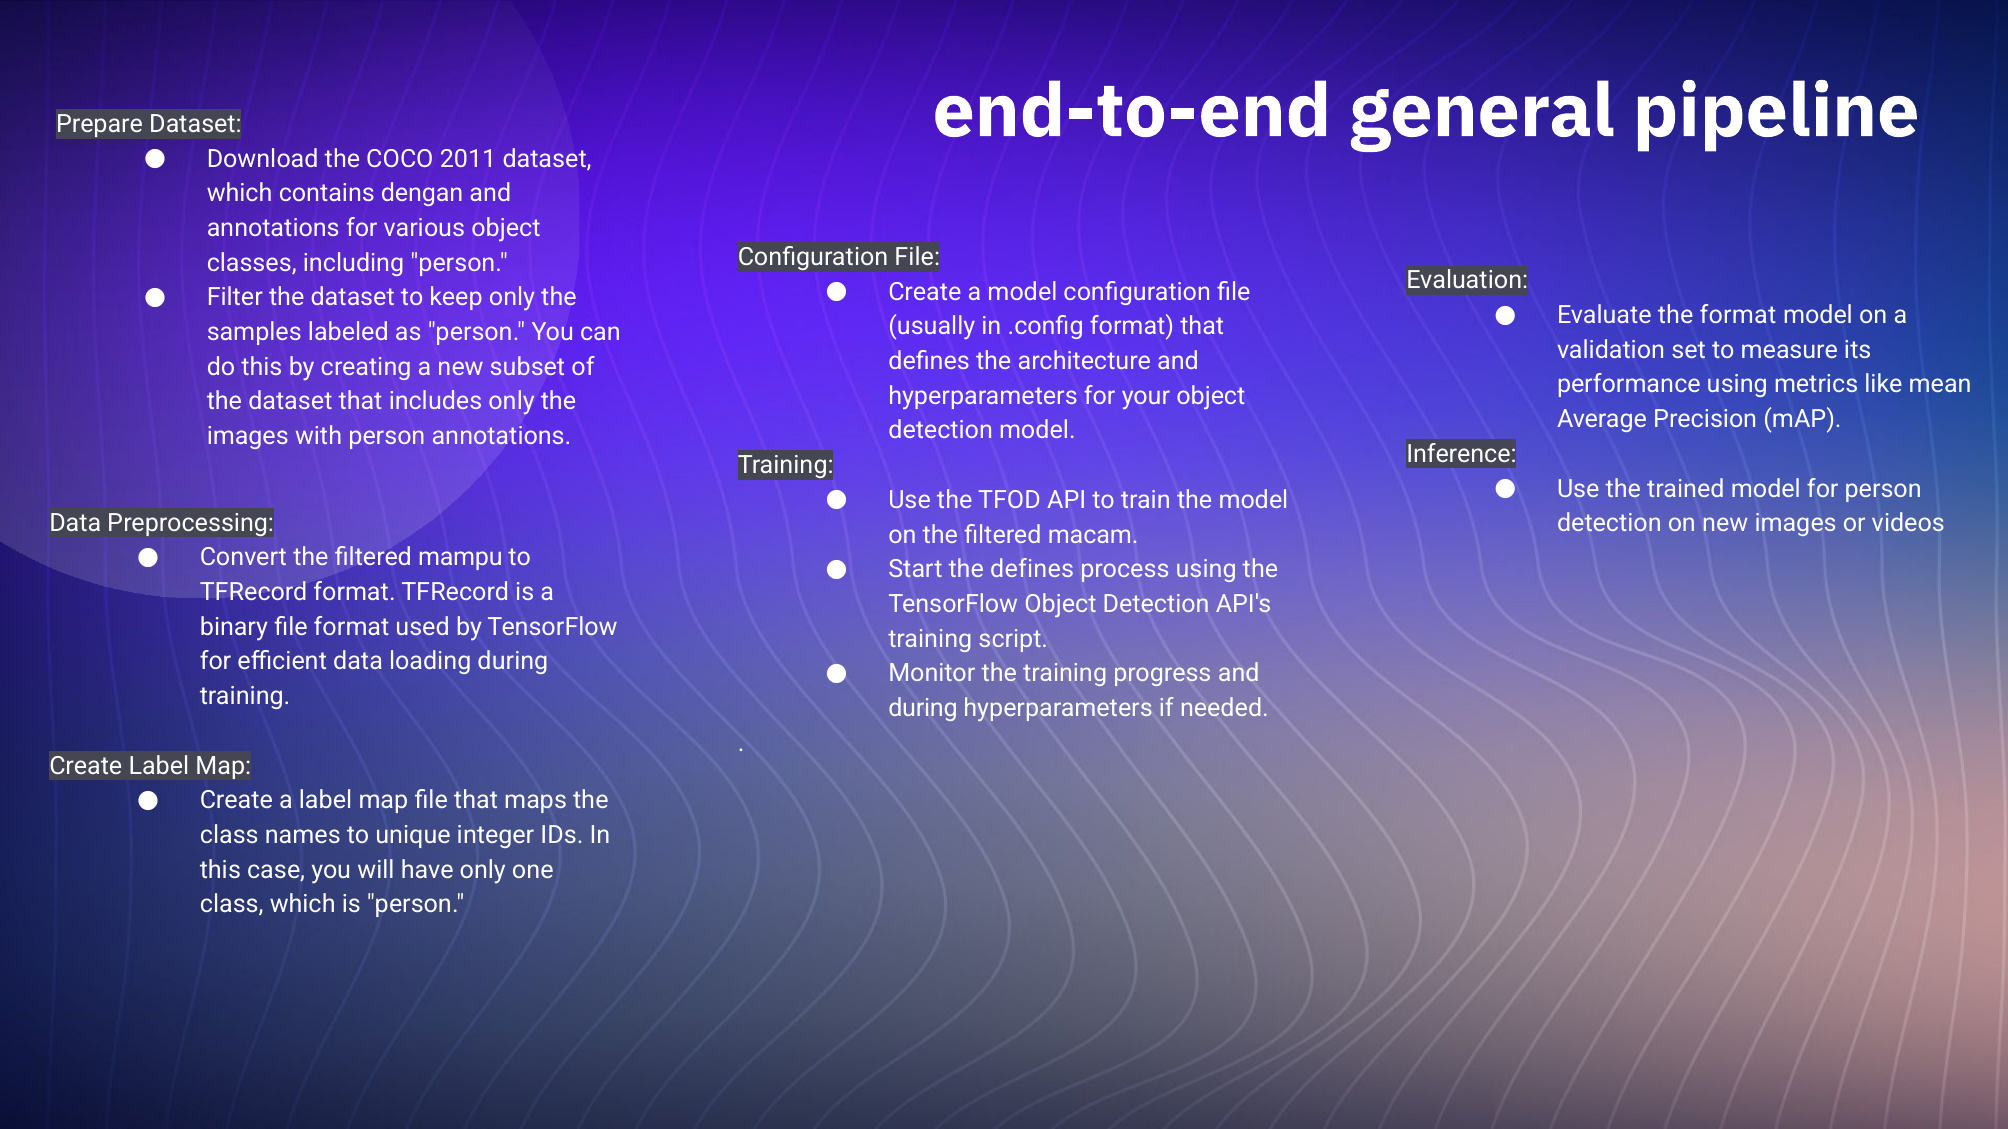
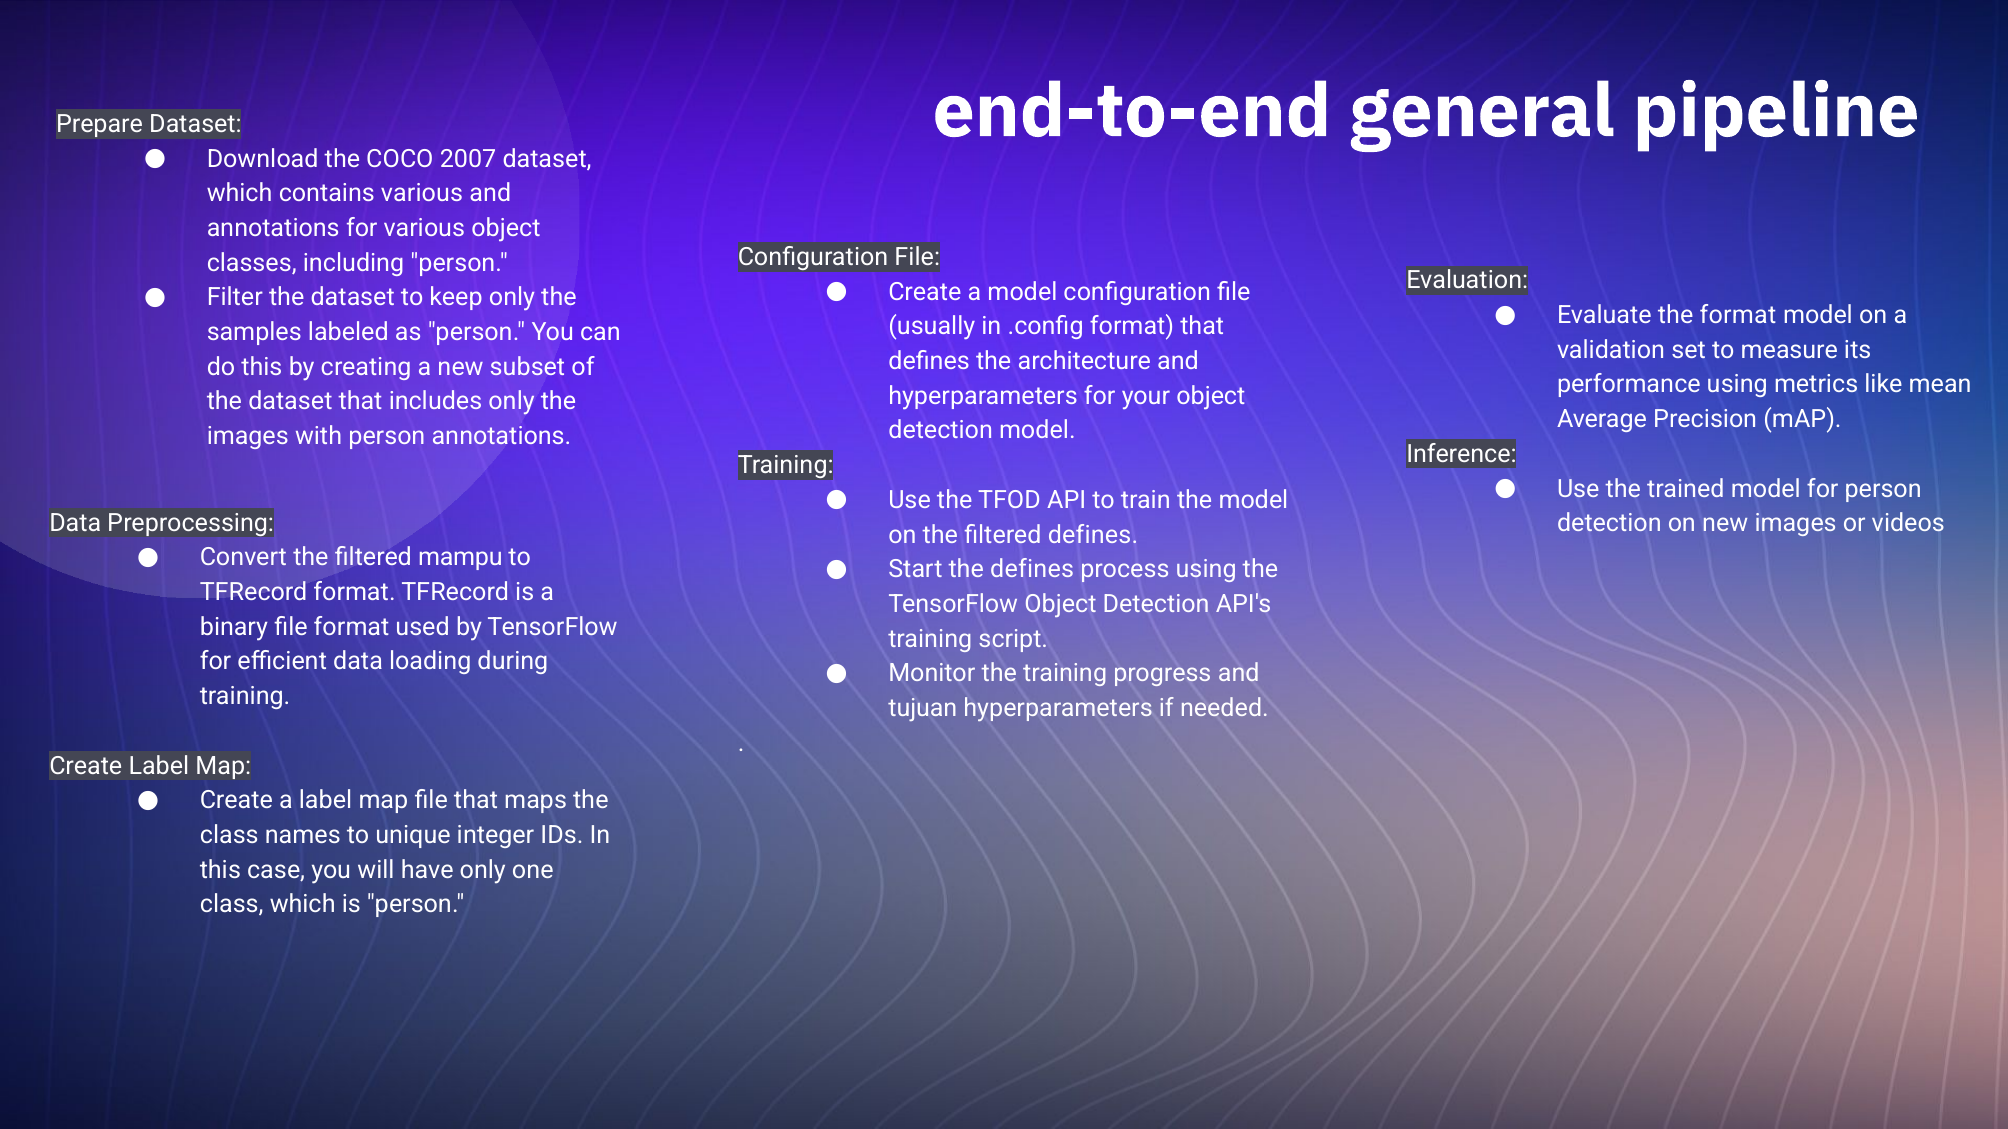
2011: 2011 -> 2007 (468, 159)
contains dengan: dengan -> various (422, 194)
filtered macam: macam -> defines (1093, 535)
during: during -> tujuan (923, 708)
